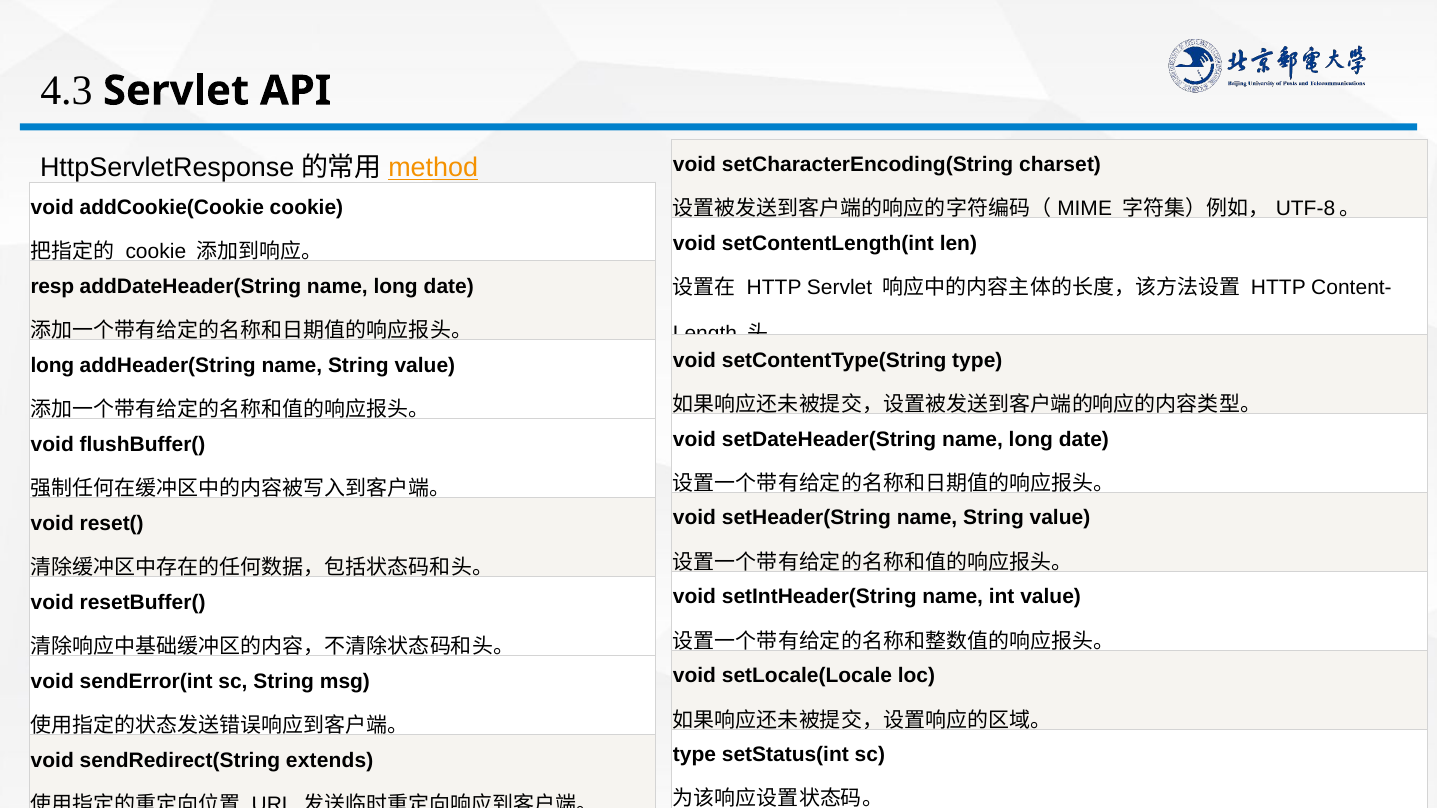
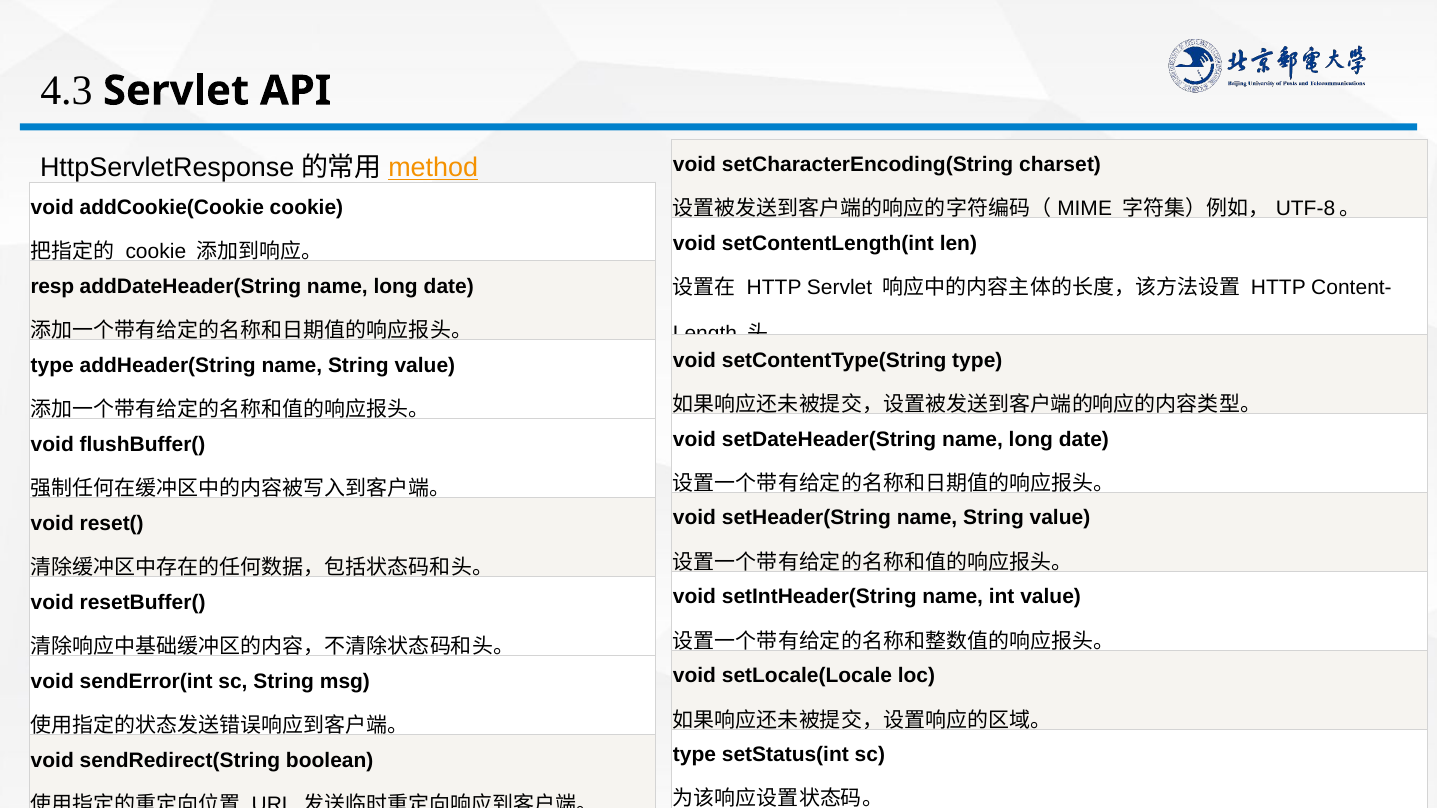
long: long -> type (52, 366)
extends: extends -> boolean (330, 760)
